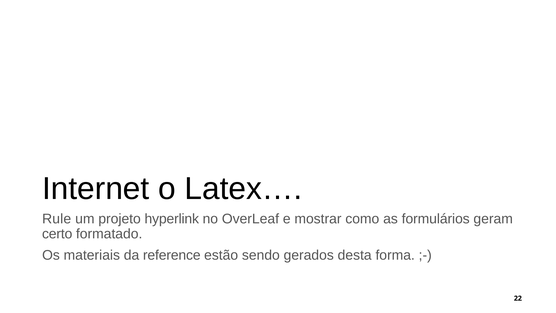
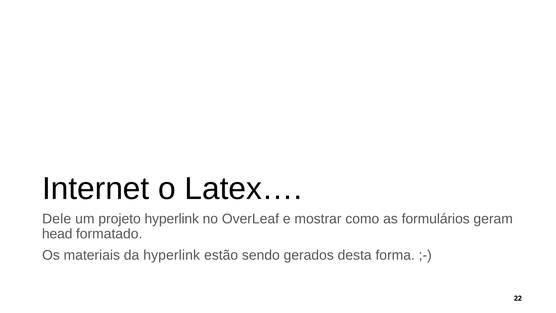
Rule: Rule -> Dele (57, 219)
certo: certo -> head (57, 234)
da reference: reference -> hyperlink (172, 255)
